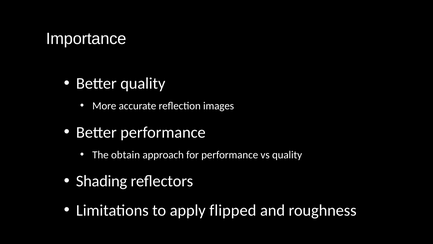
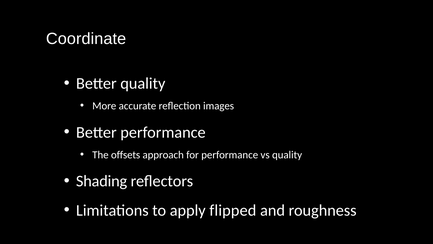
Importance: Importance -> Coordinate (86, 39)
obtain: obtain -> offsets (126, 155)
